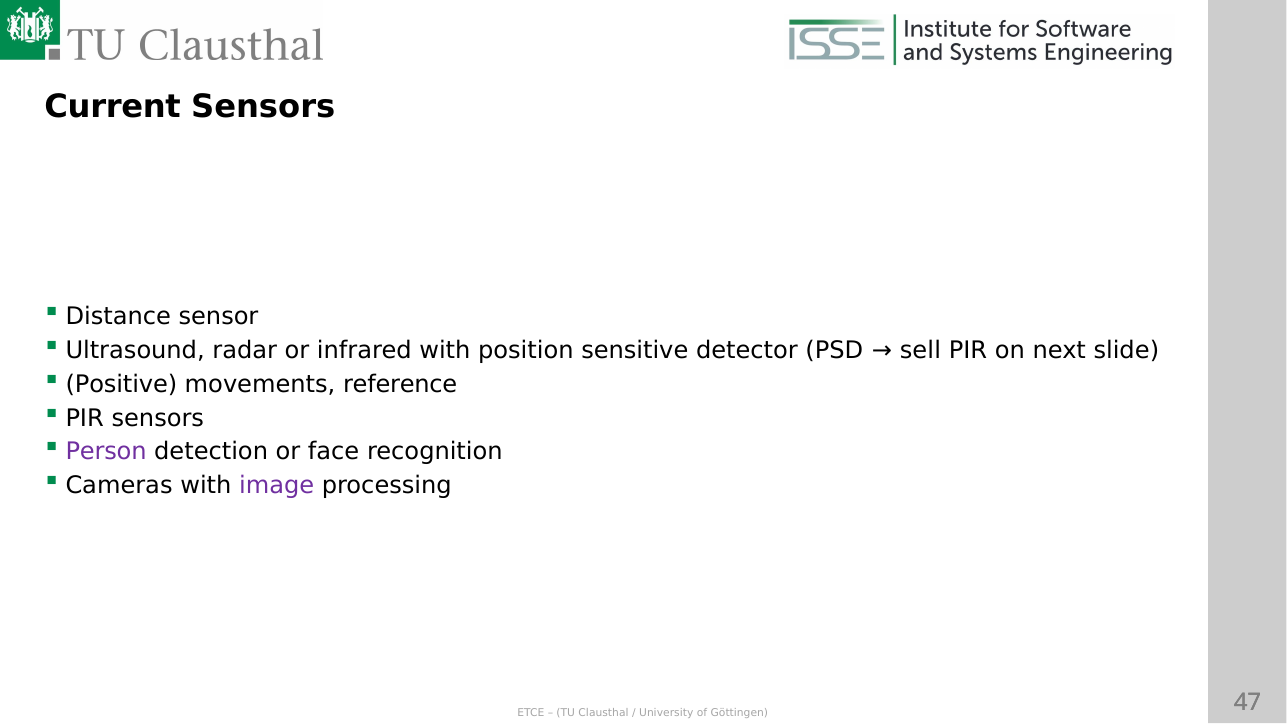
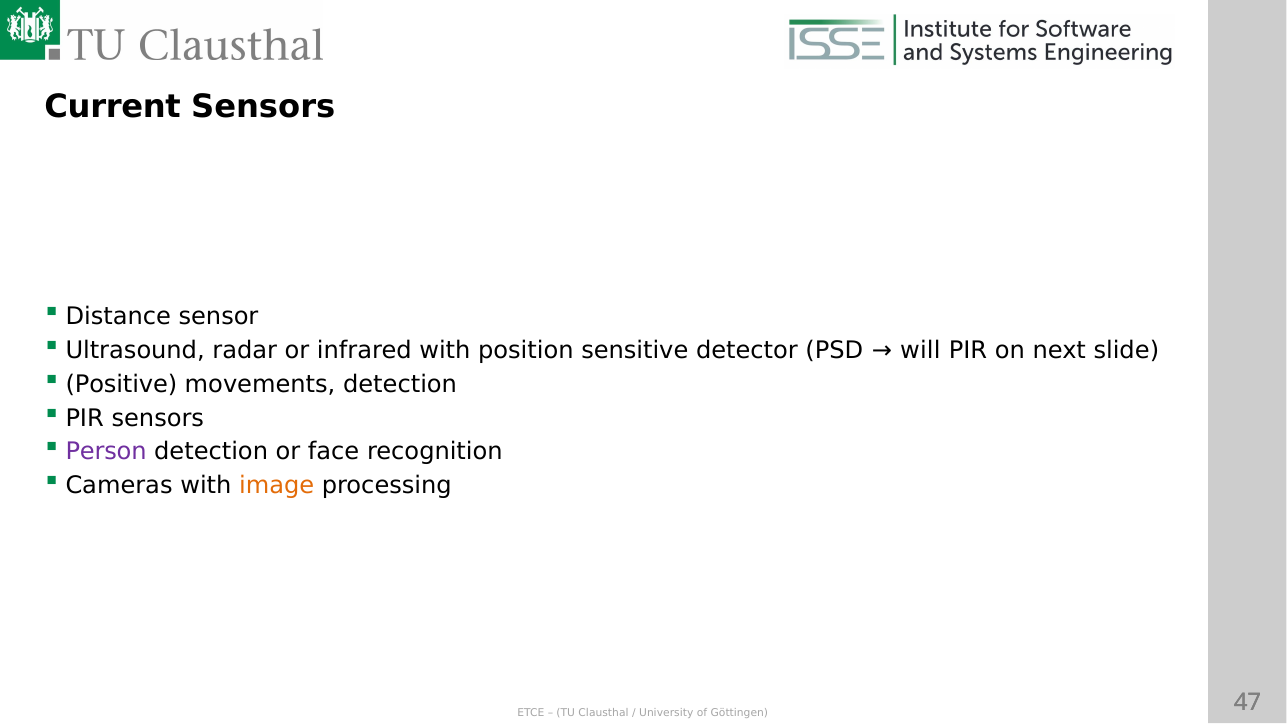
sell: sell -> will (920, 351)
movements reference: reference -> detection (400, 384)
image colour: purple -> orange (277, 486)
